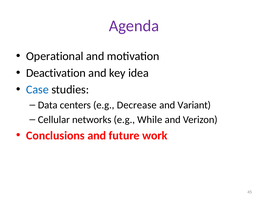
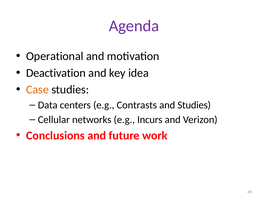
Case colour: blue -> orange (37, 90)
Decrease: Decrease -> Contrasts (137, 105)
and Variant: Variant -> Studies (194, 105)
While: While -> Incurs (150, 120)
